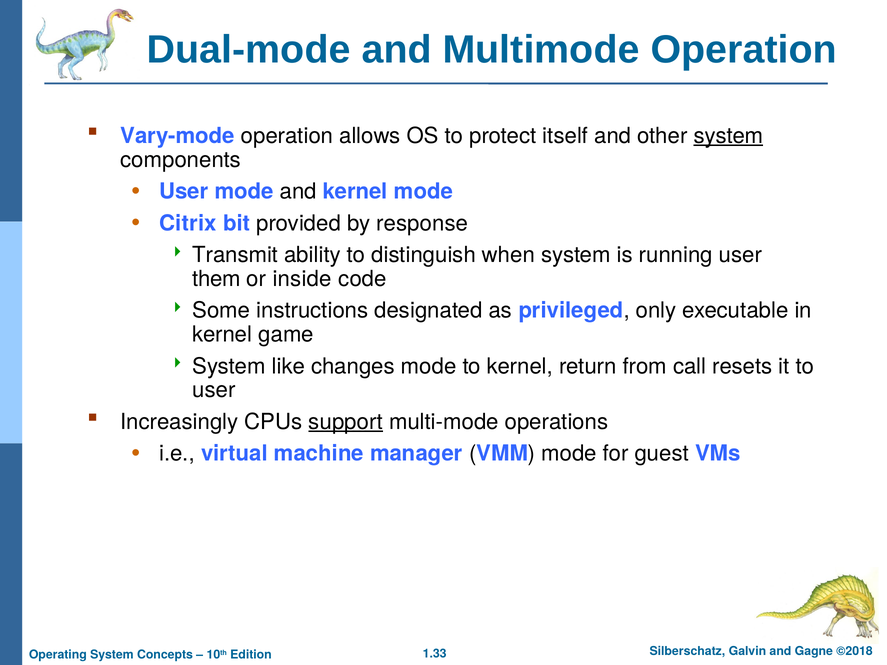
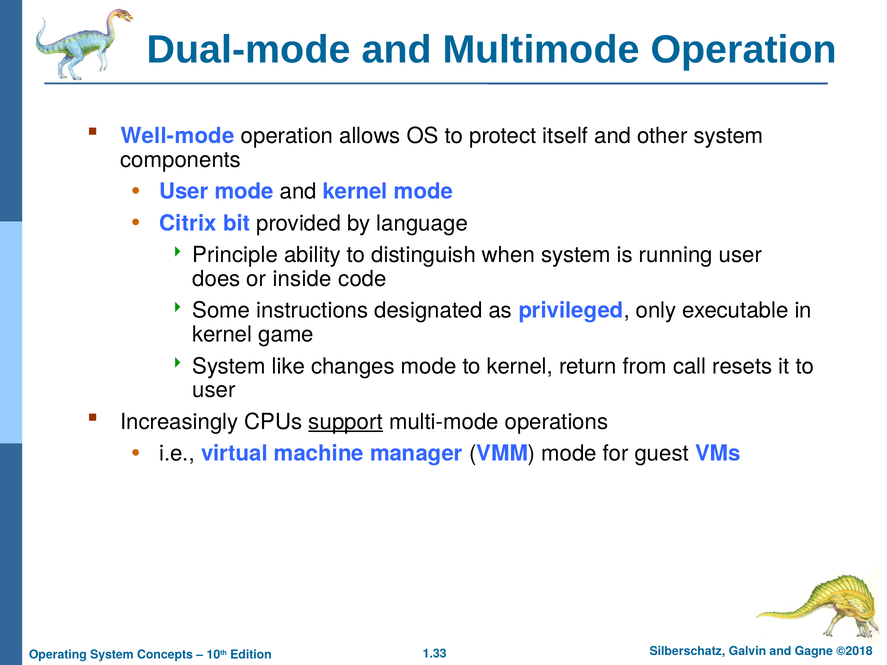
Vary-mode: Vary-mode -> Well-mode (177, 136)
system underline: present -> none (728, 136)
response: response -> language (422, 223)
Transmit: Transmit -> Principle (235, 255)
them: them -> does (216, 279)
